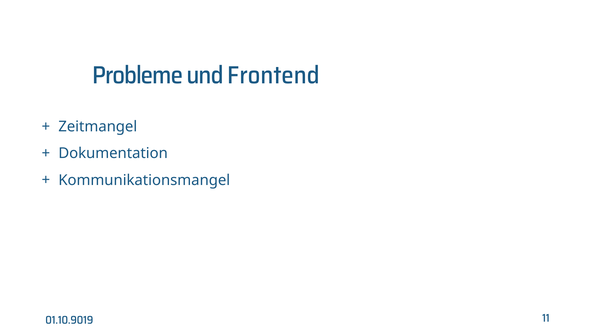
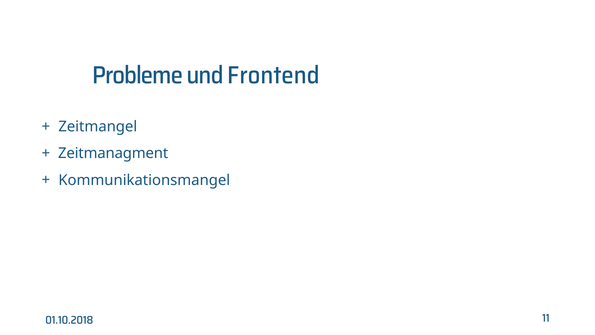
Dokumentation: Dokumentation -> Zeitmanagment (113, 153)
01.10.9019: 01.10.9019 -> 01.10.2018 (69, 320)
